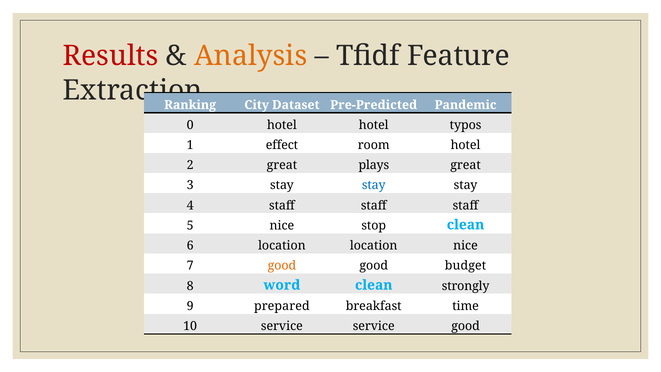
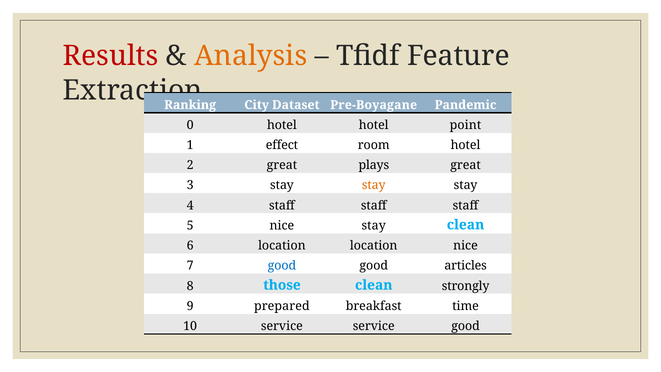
Pre-Predicted: Pre-Predicted -> Pre-Boyagane (374, 105)
typos: typos -> point (465, 125)
stay colour: blue -> orange (374, 185)
nice stop: stop -> stay (374, 225)
good colour: orange -> blue (282, 266)
budget: budget -> articles (466, 266)
word: word -> those (282, 285)
